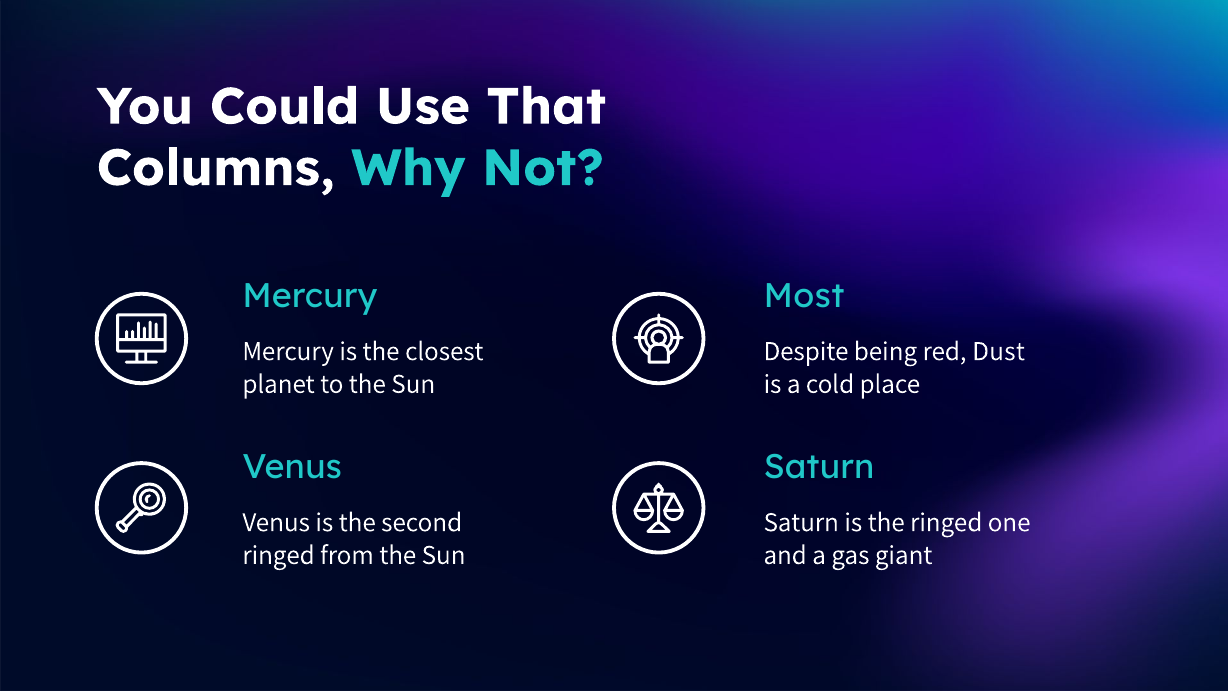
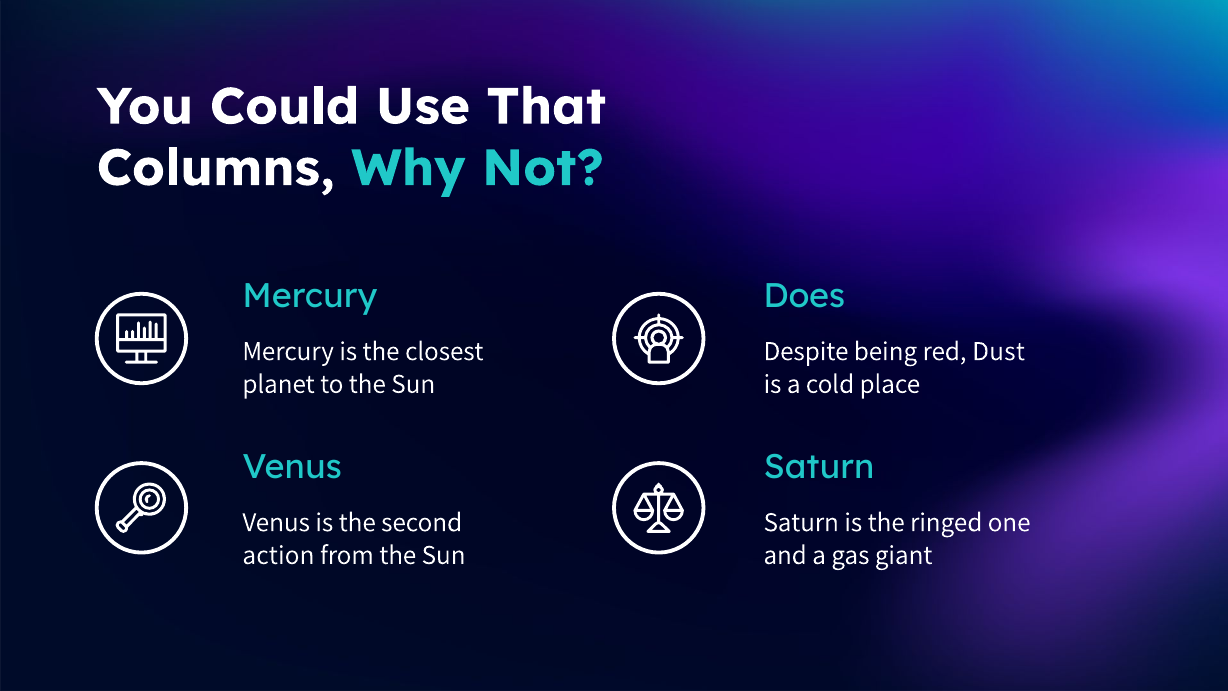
Most: Most -> Does (804, 296)
ringed: ringed -> action (278, 555)
